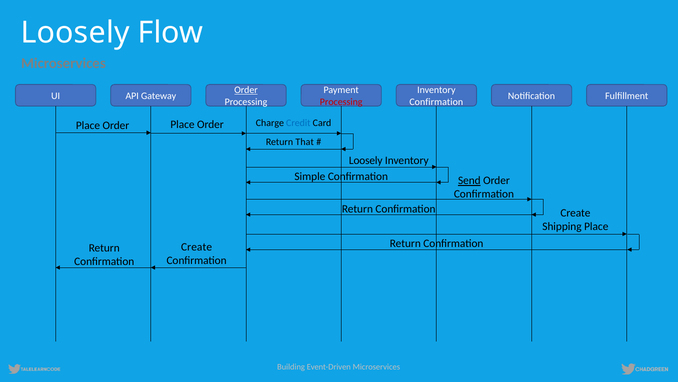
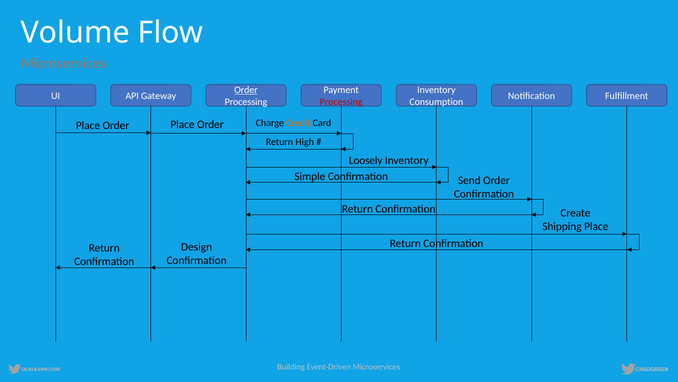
Loosely: Loosely -> Volume (75, 32)
Confirmation: Confirmation -> Consumption (436, 102)
Credit colour: blue -> orange (298, 123)
That: That -> High (305, 142)
Send underline: present -> none (469, 180)
Create: Create -> Design (197, 246)
